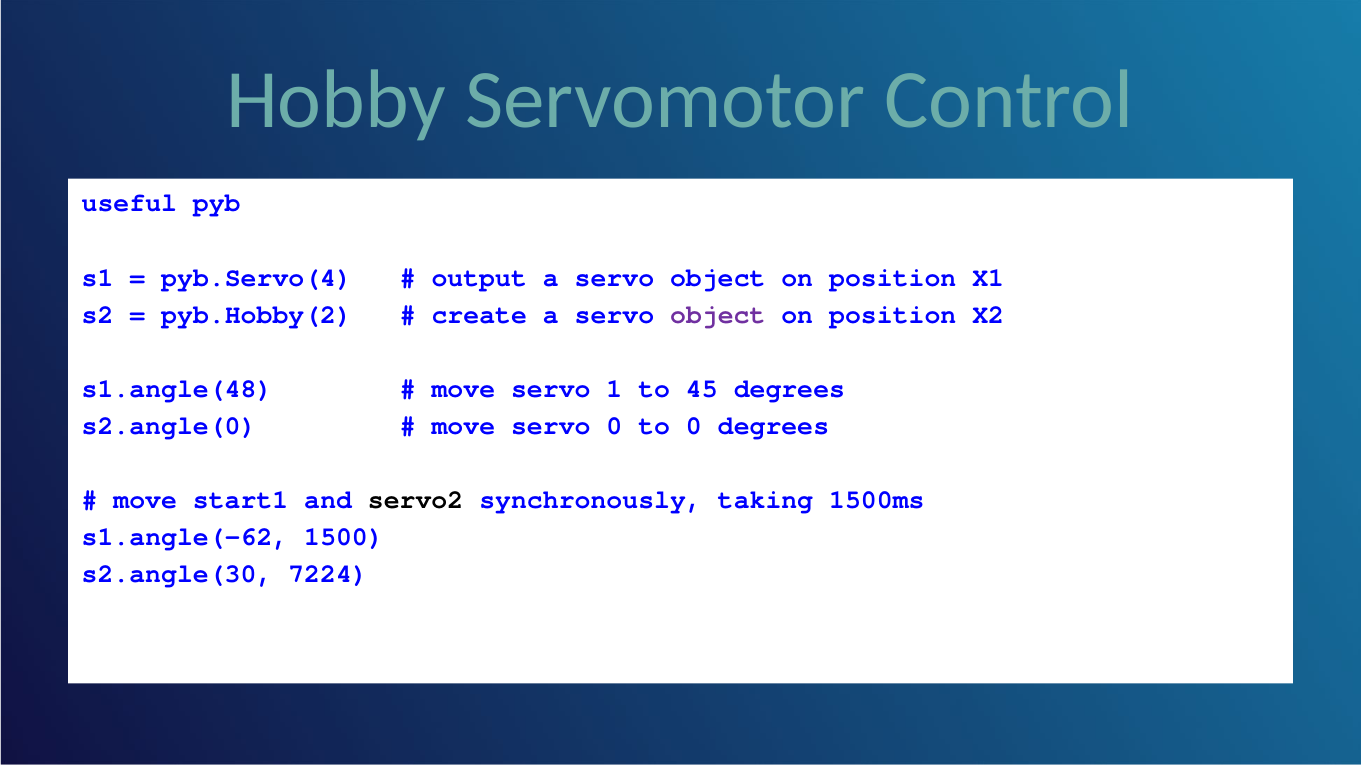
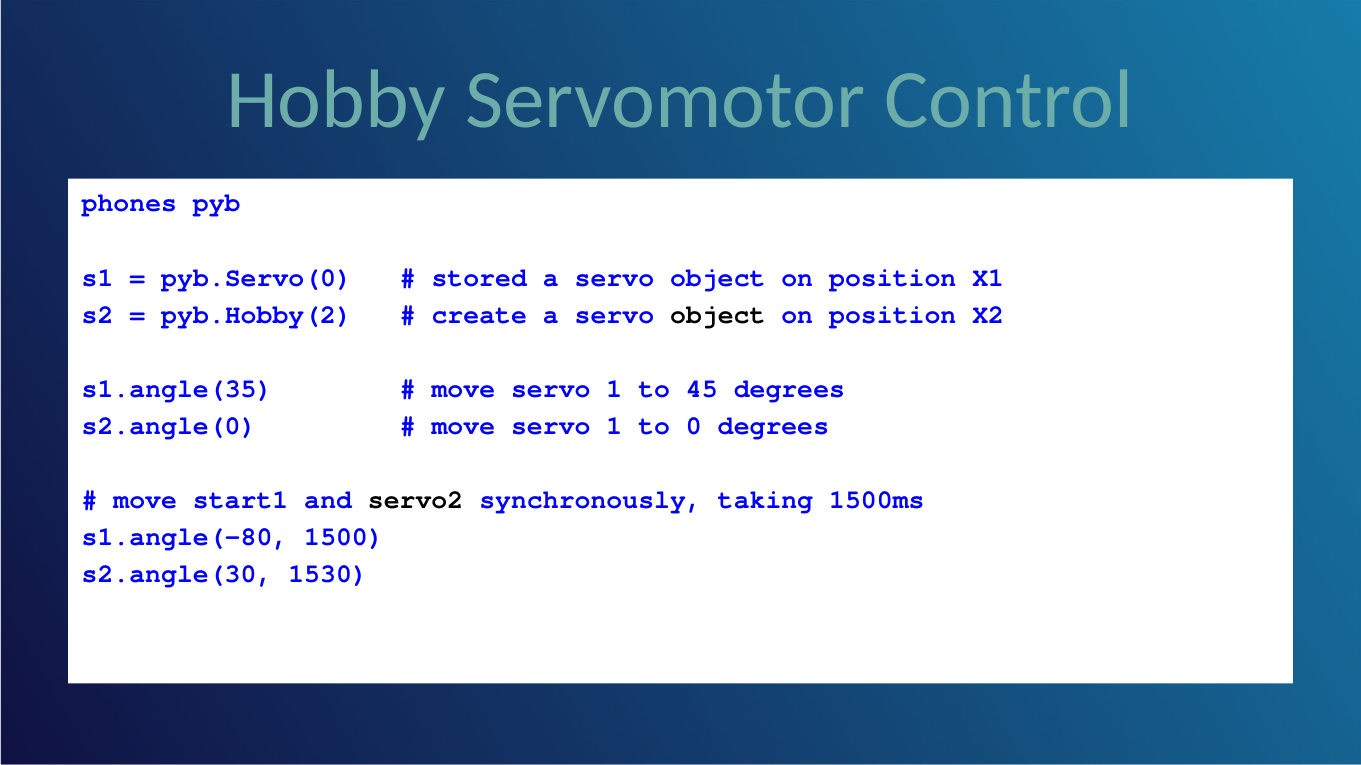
useful: useful -> phones (129, 203)
pyb.Servo(4: pyb.Servo(4 -> pyb.Servo(0 (257, 278)
output: output -> stored (479, 278)
object colour: purple -> black (718, 315)
s1.angle(48: s1.angle(48 -> s1.angle(35 (177, 389)
0: 0 -> 1 (614, 426)
s1.angle(-62: s1.angle(-62 -> s1.angle(-80 (185, 537)
7224: 7224 -> 1530 (328, 575)
